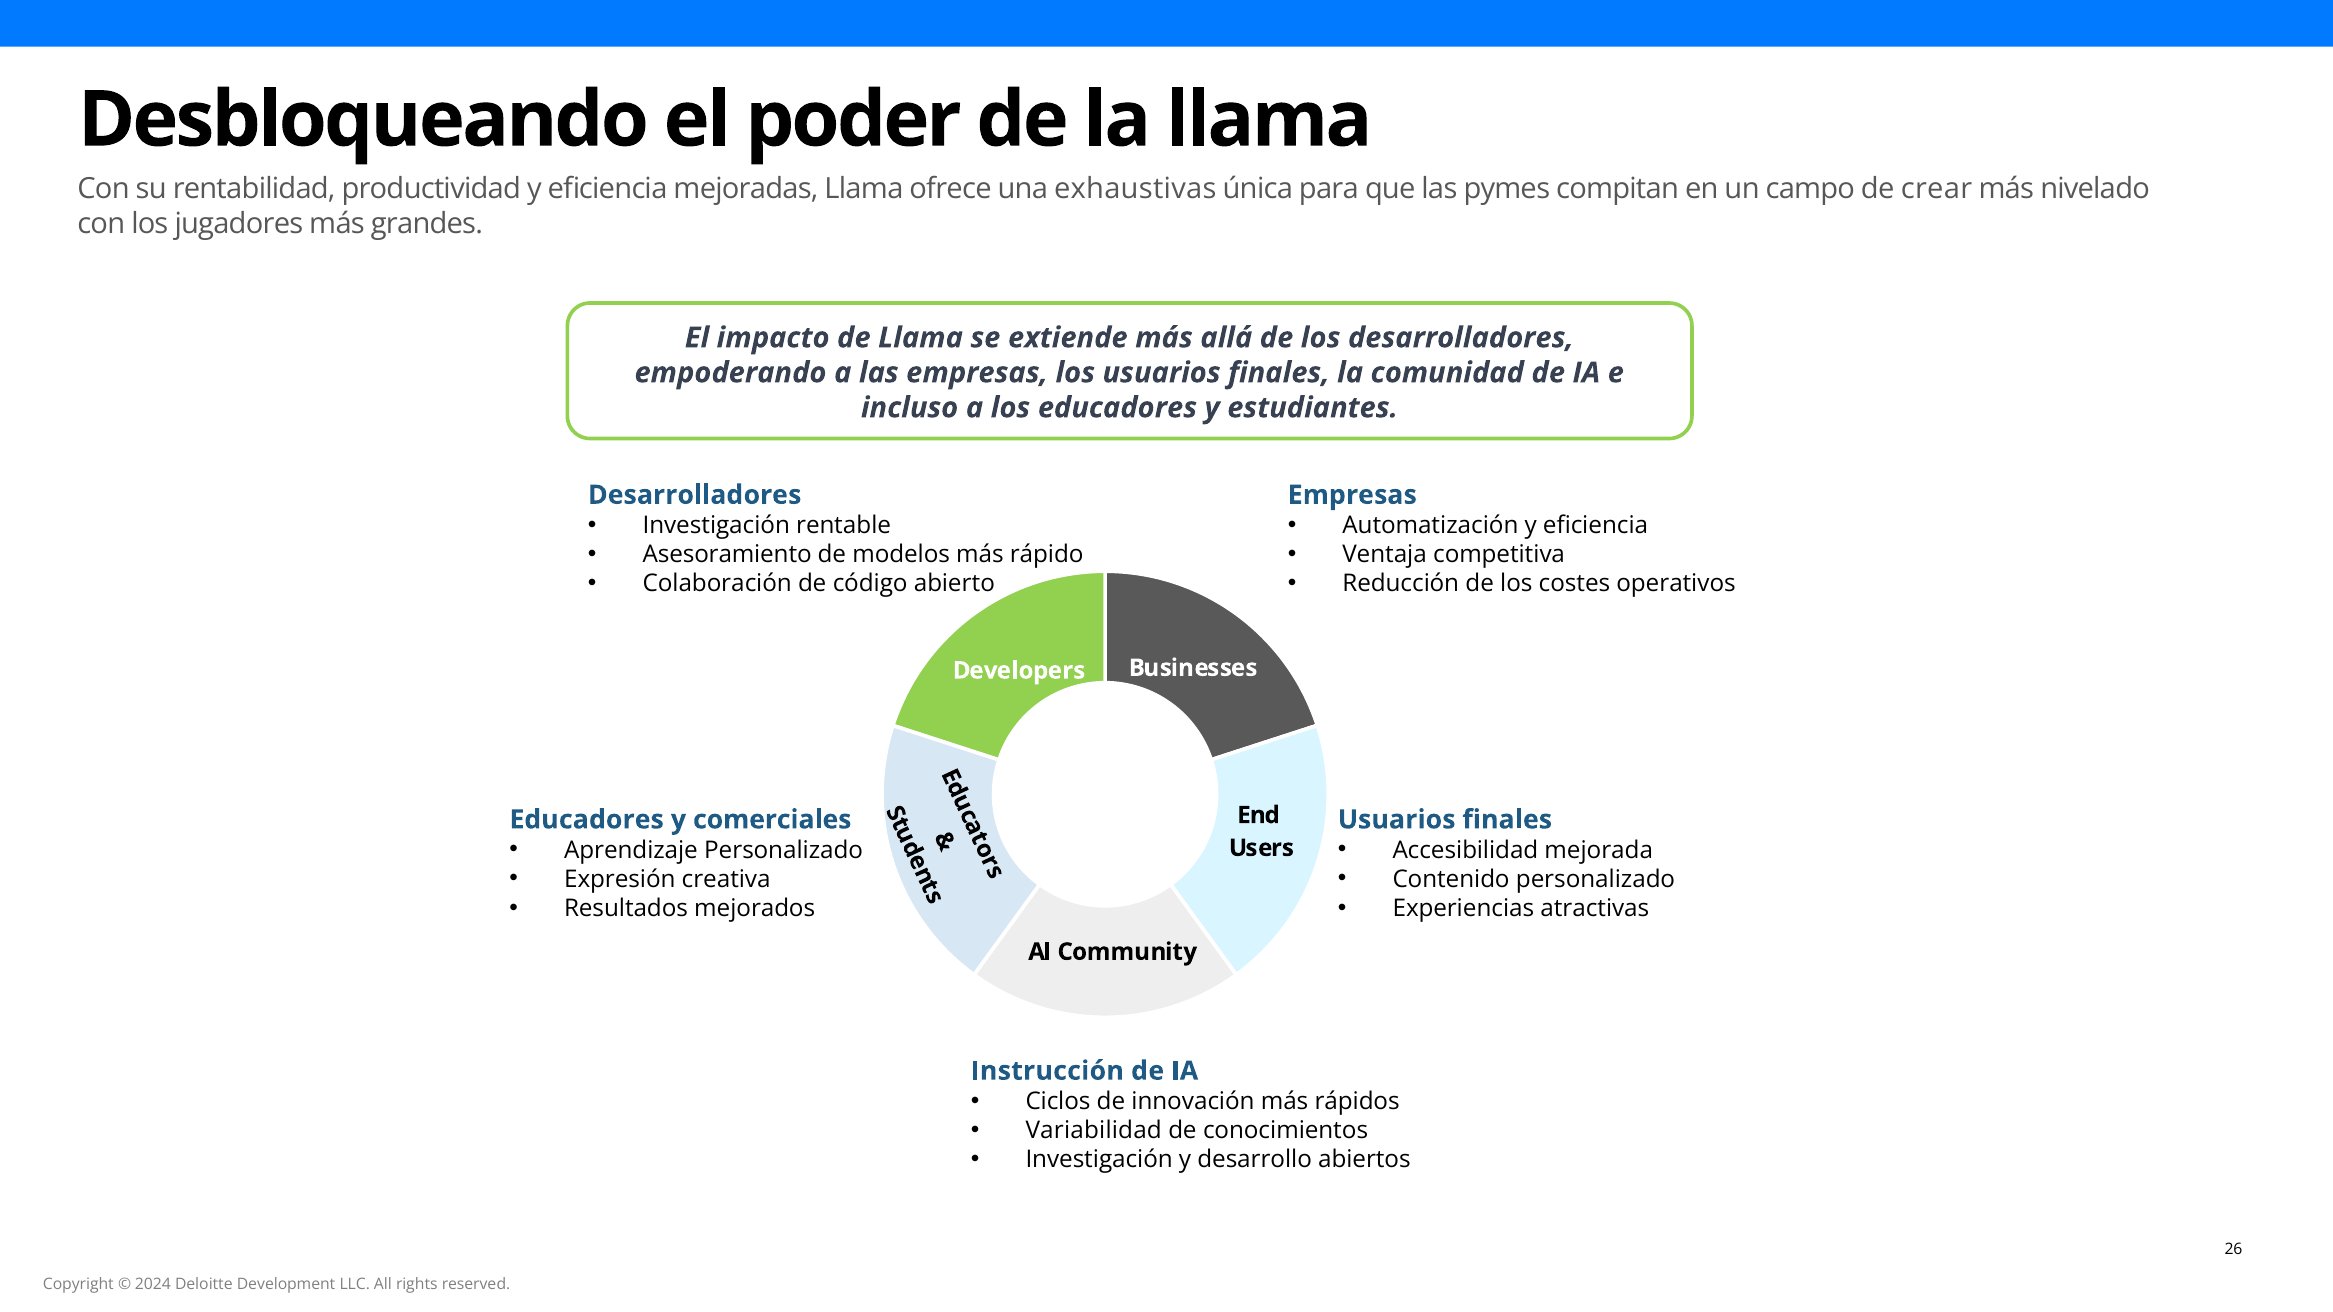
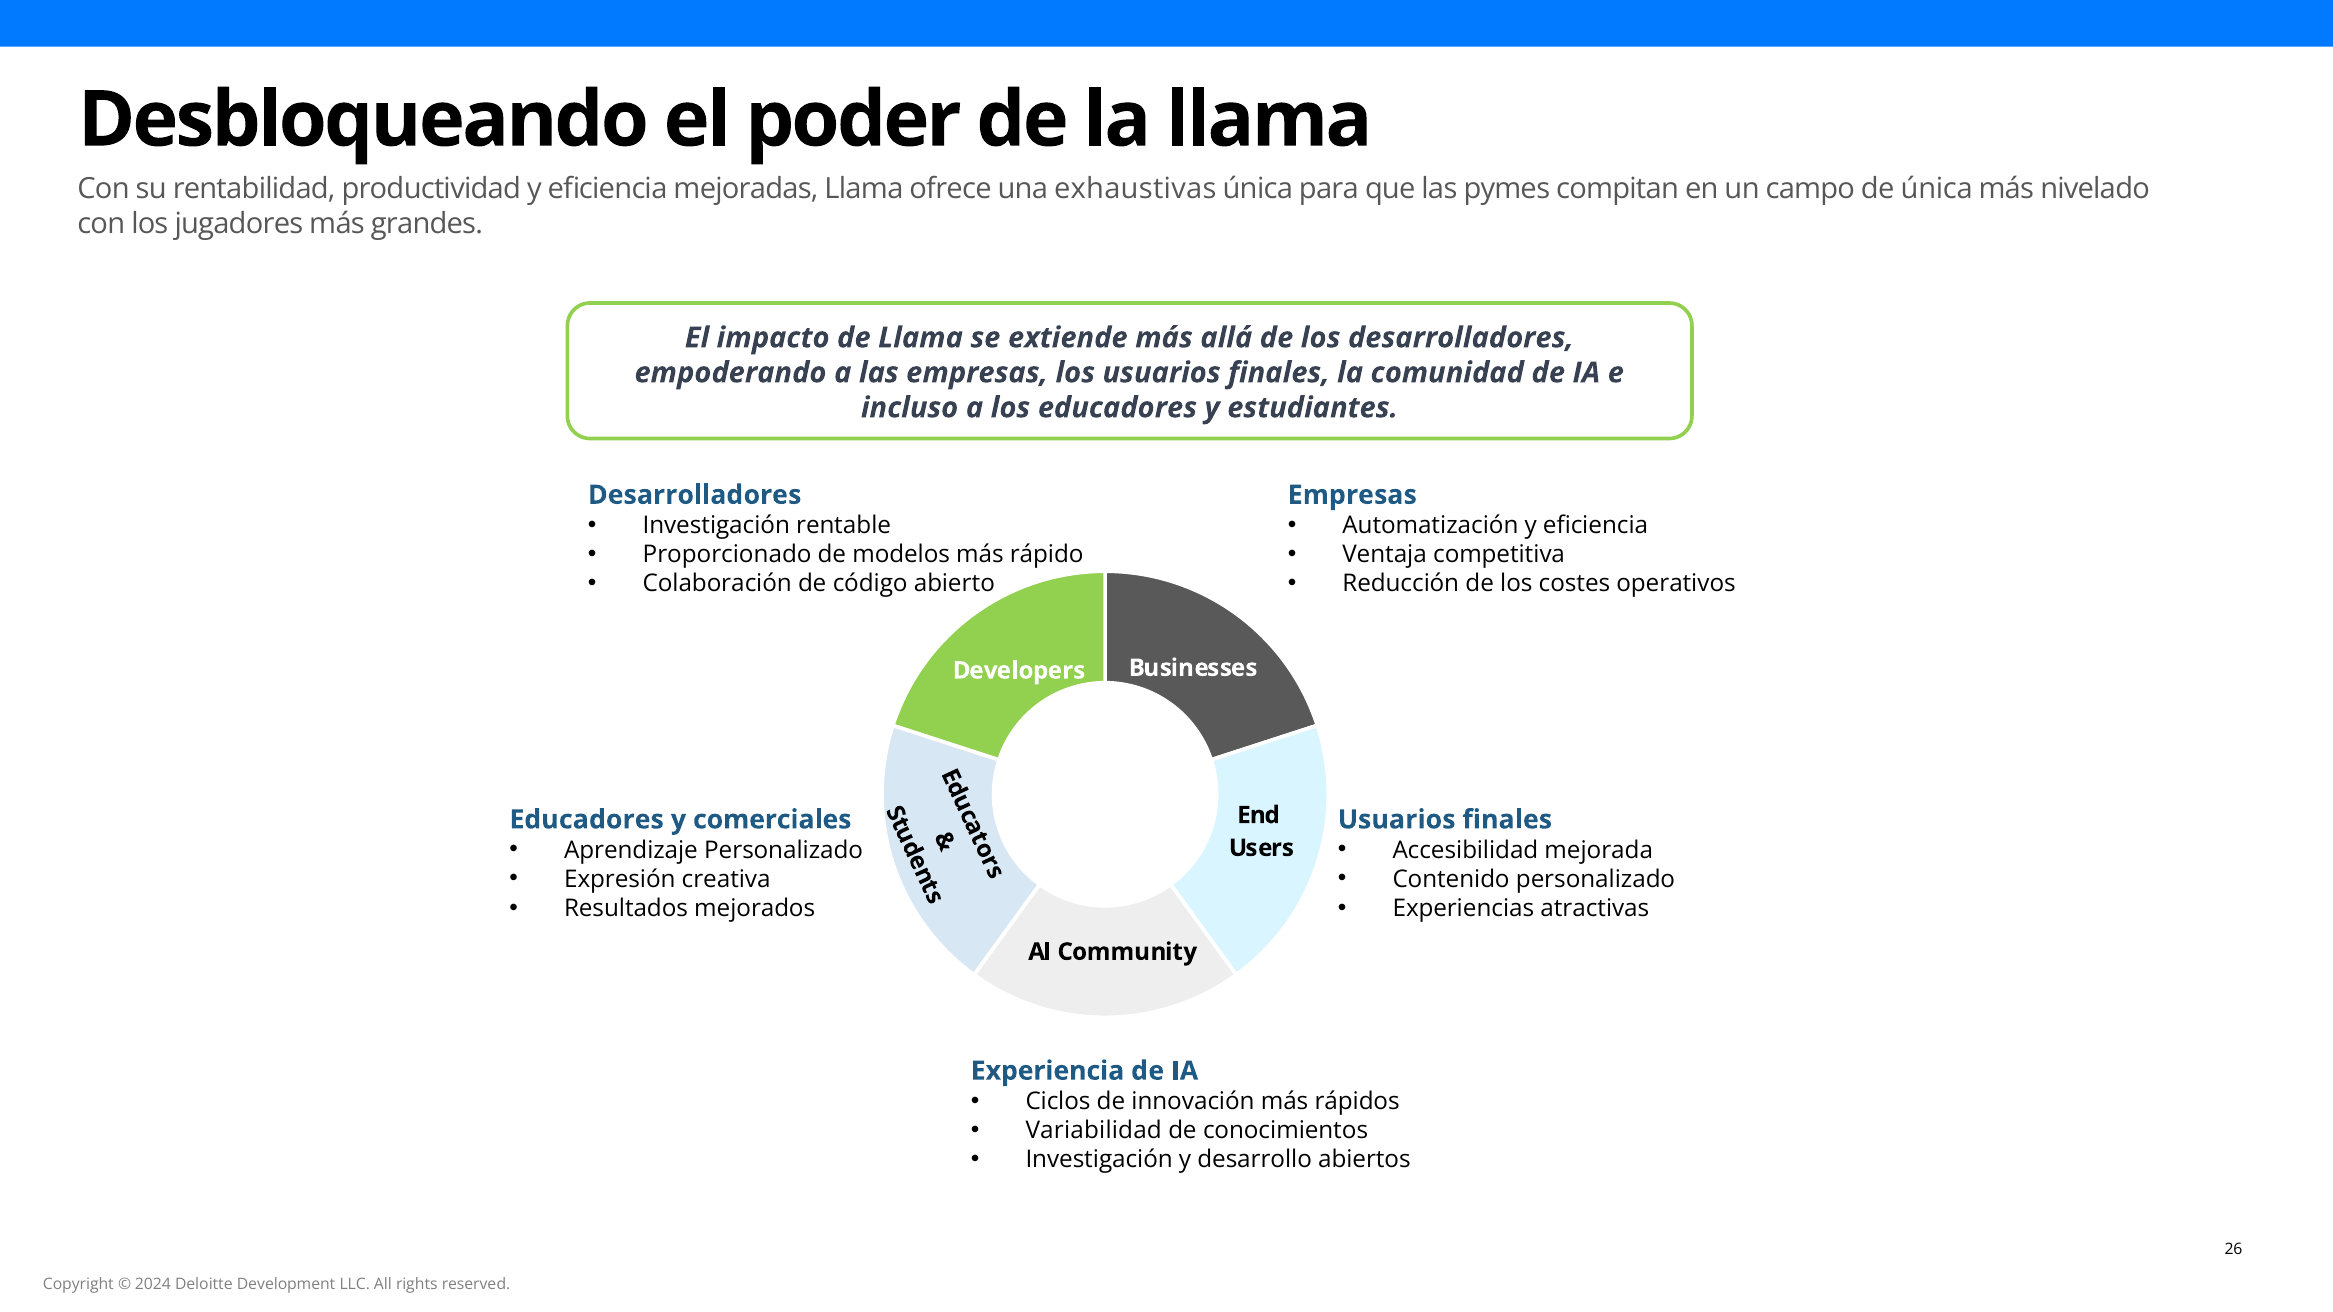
de crear: crear -> única (1937, 189)
Asesoramiento: Asesoramiento -> Proporcionado (727, 555)
Instrucción: Instrucción -> Experiencia (1048, 1071)
